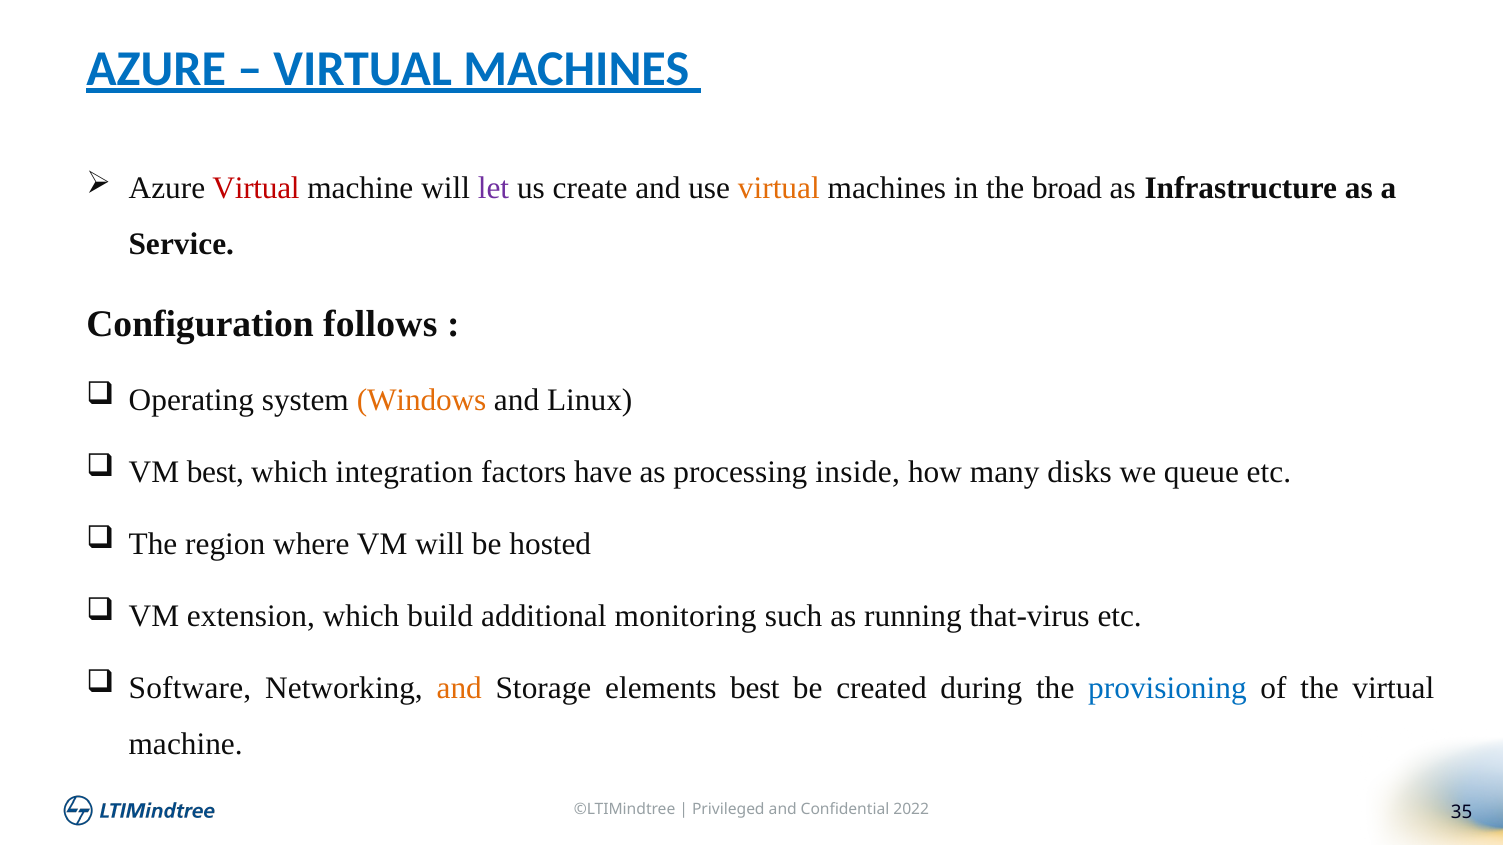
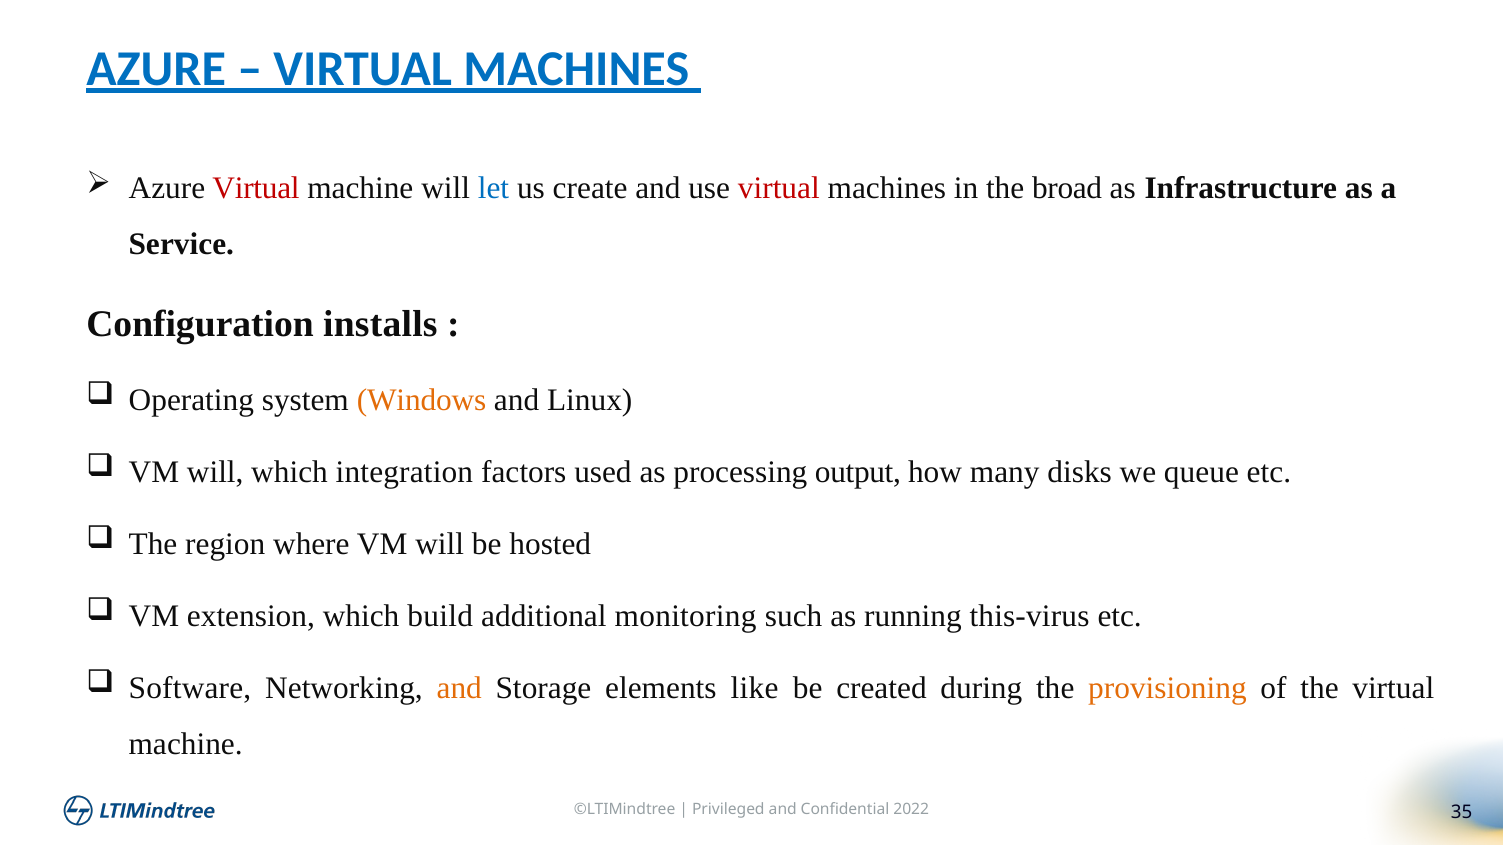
let colour: purple -> blue (494, 188)
virtual colour: orange -> red (779, 188)
follows: follows -> installs (380, 325)
best: best -> will (215, 472)
have: have -> used (603, 472)
inside: inside -> output (858, 472)
that-virus: that-virus -> this-virus (1030, 616)
elements best: best -> like (755, 688)
provisioning colour: blue -> orange (1167, 688)
